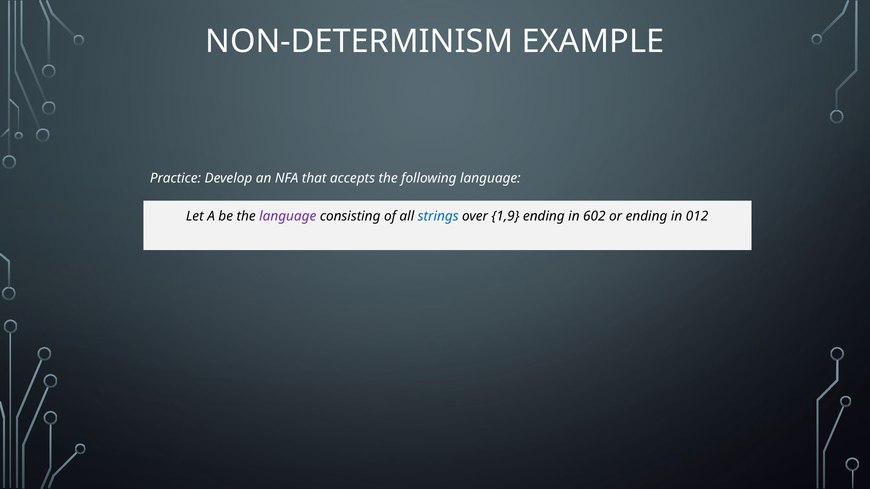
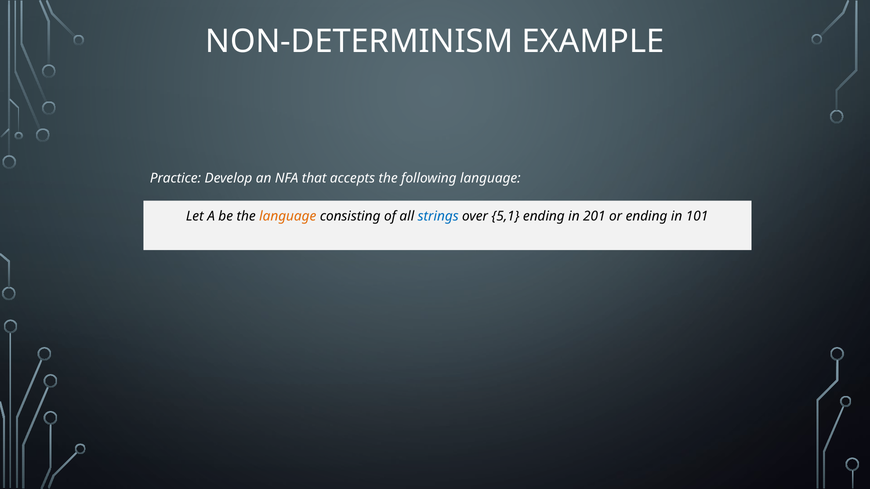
language colour: purple -> orange (288, 216)
1,9: 1,9 -> 5,1 (505, 216)
602: 602 -> 201 (594, 216)
012: 012 -> 101 (697, 216)
